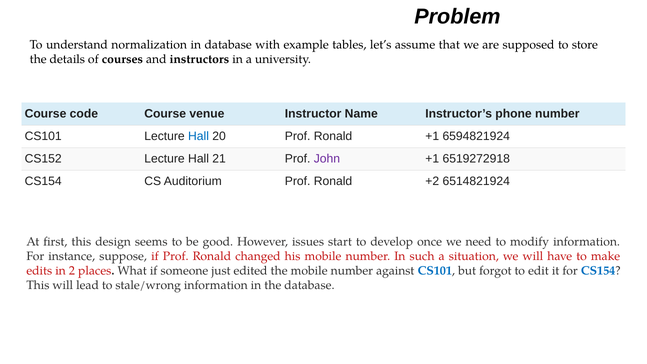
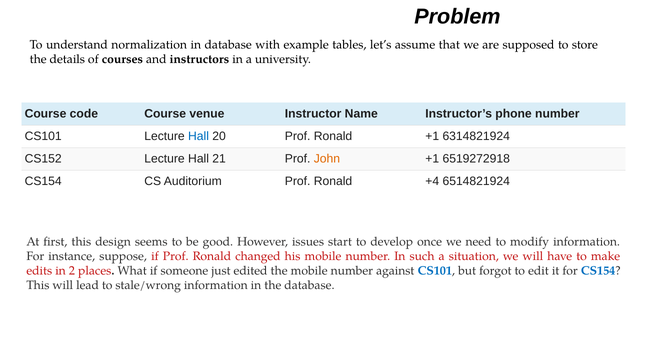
6594821924: 6594821924 -> 6314821924 (476, 136)
John colour: purple -> orange (327, 159)
+2: +2 -> +4 (432, 181)
